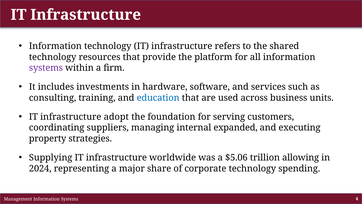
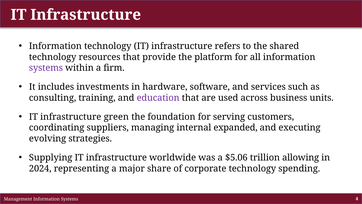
education colour: blue -> purple (158, 98)
adopt: adopt -> green (116, 117)
property: property -> evolving (48, 138)
